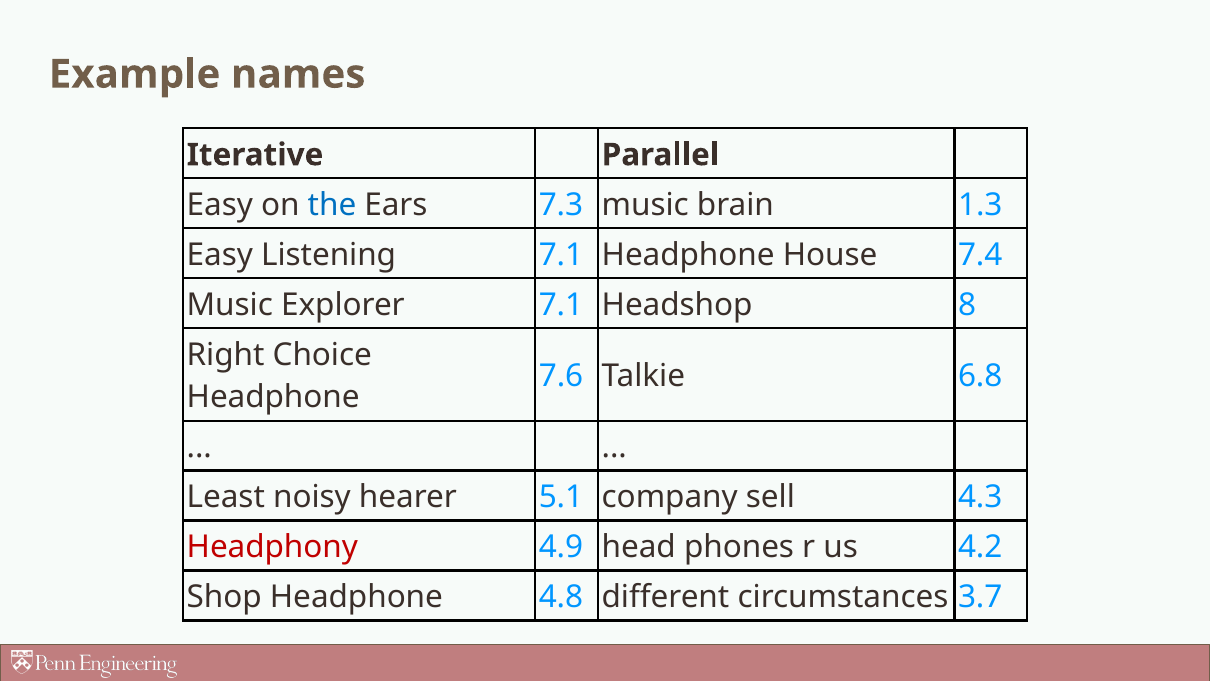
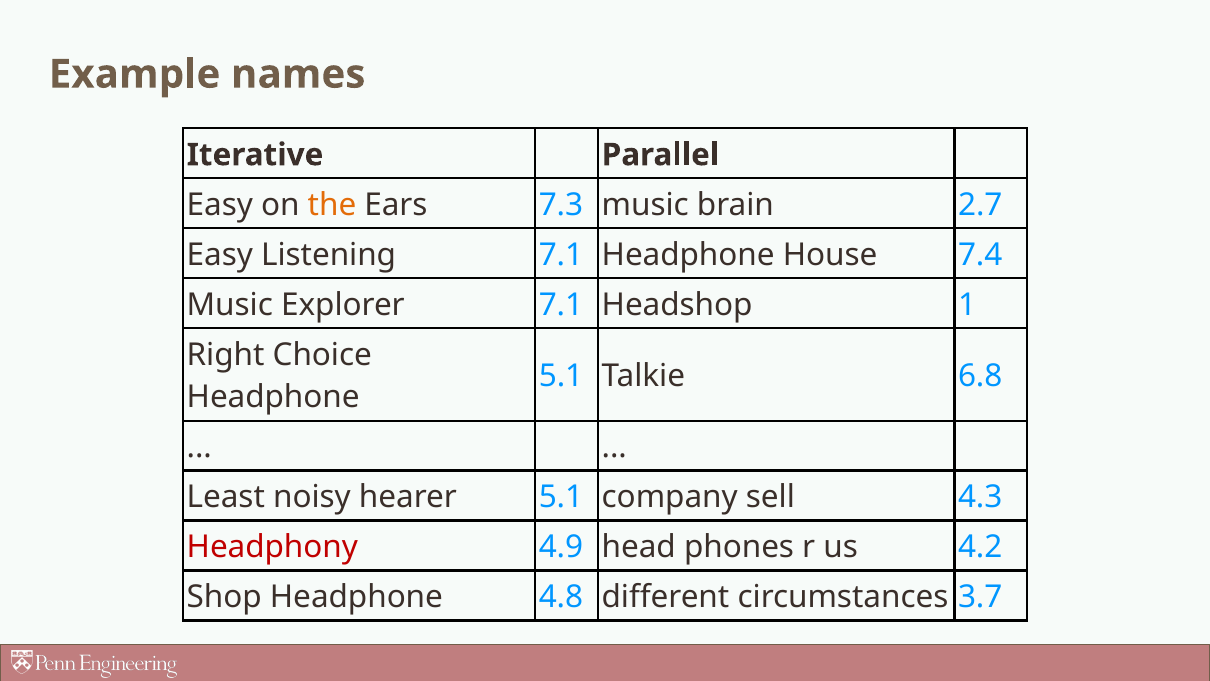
the colour: blue -> orange (332, 205)
1.3: 1.3 -> 2.7 (980, 205)
8: 8 -> 1 (967, 305)
7.6: 7.6 -> 5.1 (561, 376)
